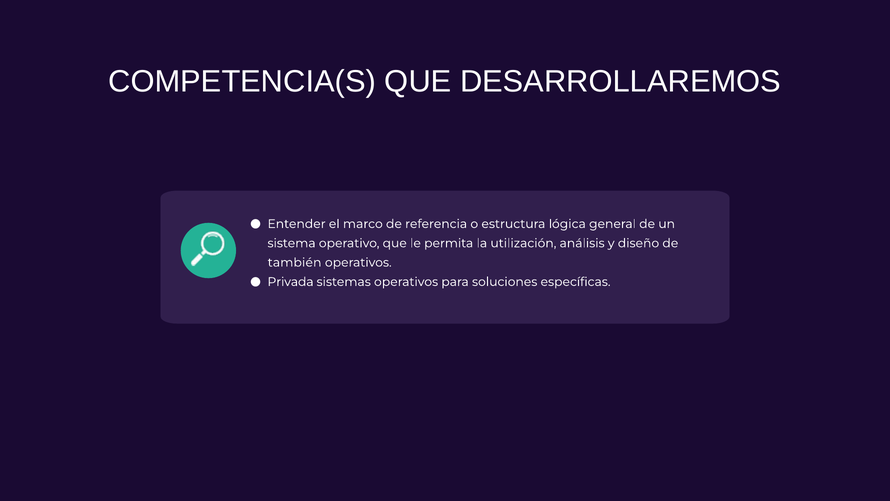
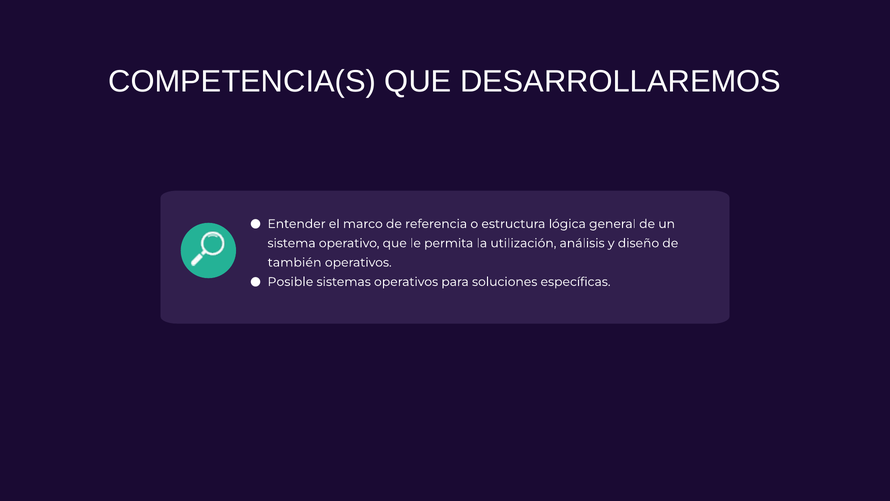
Privada: Privada -> Posible (290, 282)
